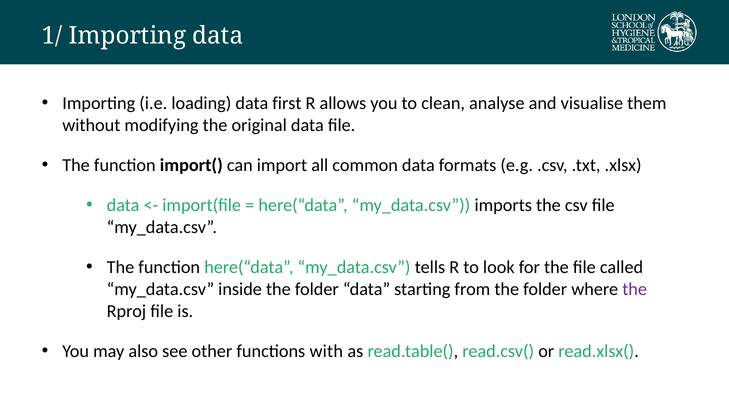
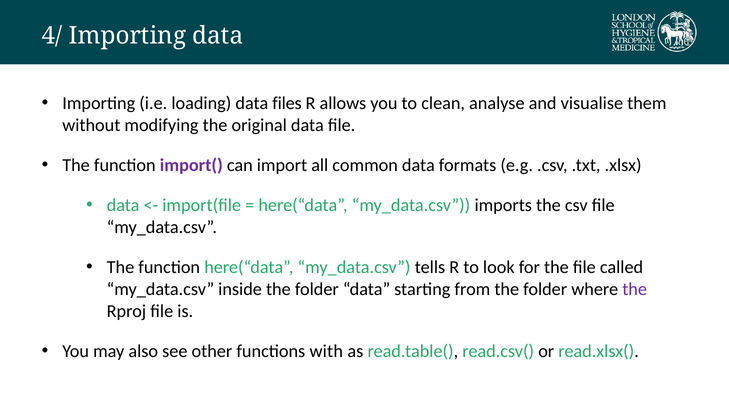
1/: 1/ -> 4/ (52, 36)
first: first -> files (287, 103)
import( colour: black -> purple (191, 165)
